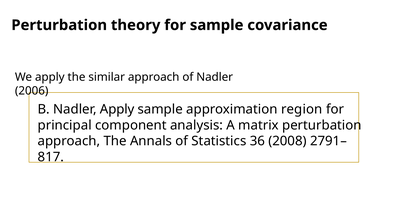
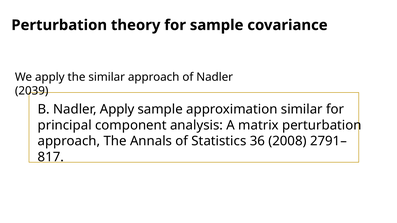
2006: 2006 -> 2039 (32, 91)
approximation region: region -> similar (302, 109)
